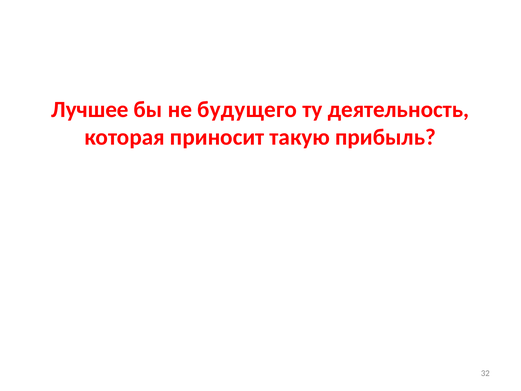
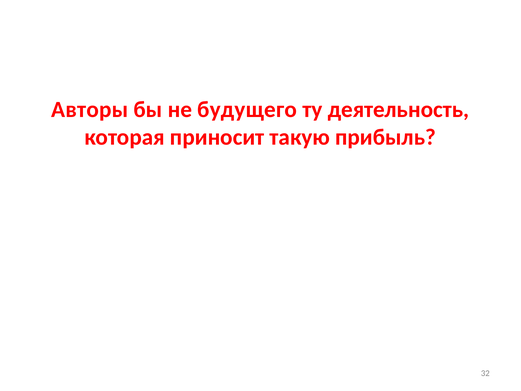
Лучшее: Лучшее -> Авторы (90, 109)
